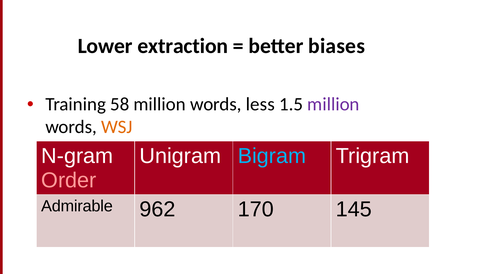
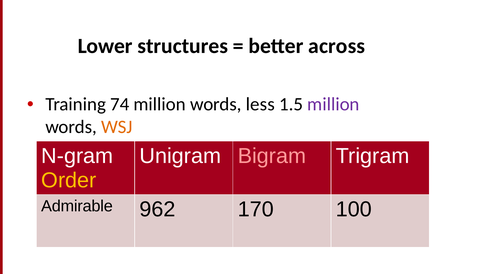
extraction: extraction -> structures (183, 46)
biases: biases -> across (337, 46)
58: 58 -> 74 (120, 104)
Bigram colour: light blue -> pink (272, 156)
Order colour: pink -> yellow (69, 180)
145: 145 -> 100 (354, 209)
